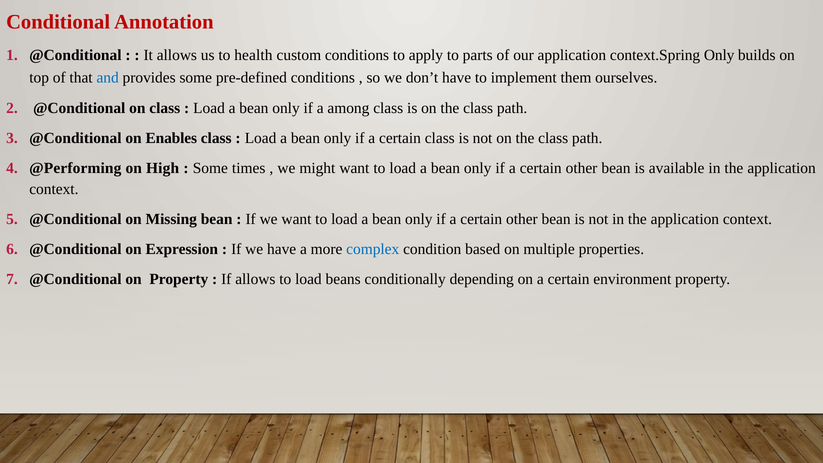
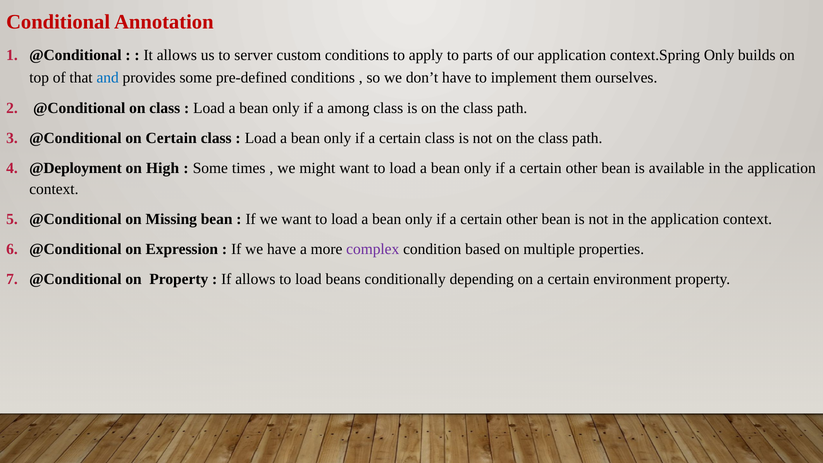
health: health -> server (253, 55)
on Enables: Enables -> Certain (171, 138)
@Performing: @Performing -> @Deployment (76, 168)
complex colour: blue -> purple (373, 249)
